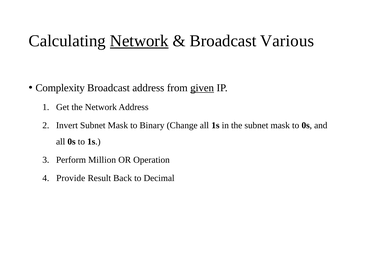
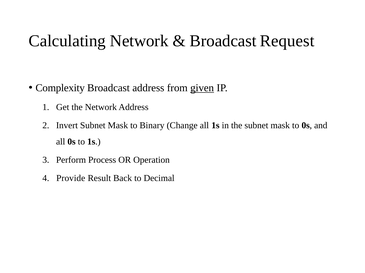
Network underline: present -> none (139, 41)
Various: Various -> Request (287, 41)
Million: Million -> Process (102, 160)
